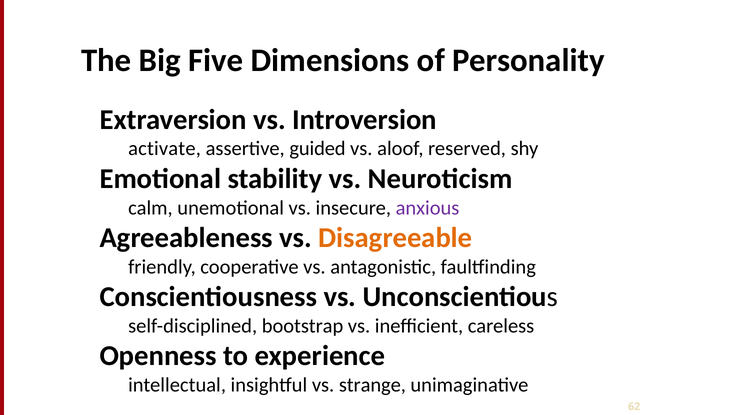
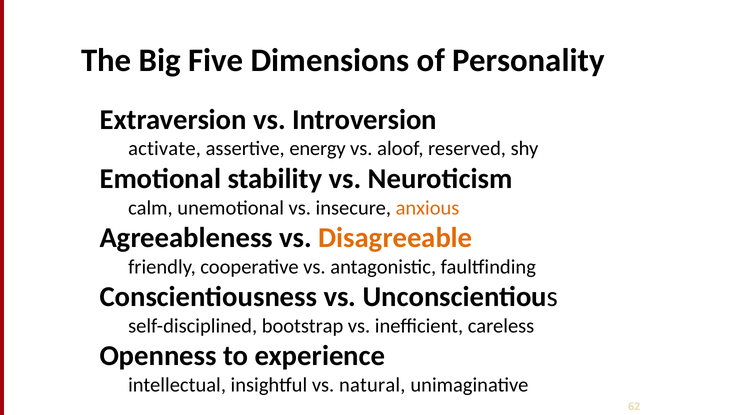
guided: guided -> energy (318, 149)
anxious colour: purple -> orange (427, 208)
strange: strange -> natural (372, 385)
